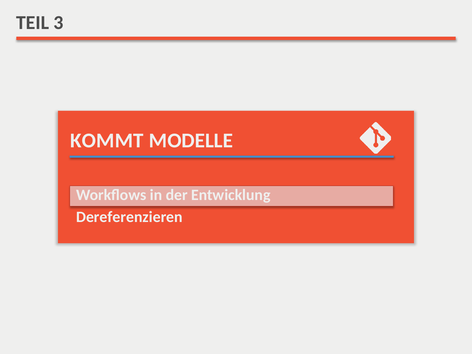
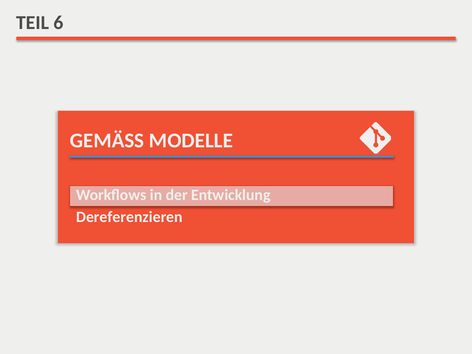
3: 3 -> 6 (58, 23)
KOMMT: KOMMT -> GEMÄSS (107, 141)
